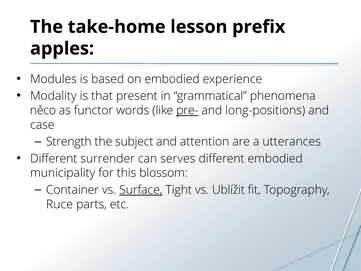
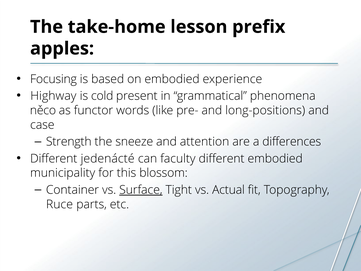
Modules: Modules -> Focusing (53, 79)
Modality: Modality -> Highway (53, 96)
that: that -> cold (102, 96)
pre- underline: present -> none (187, 110)
subject: subject -> sneeze (134, 142)
utterances: utterances -> differences (292, 142)
surrender: surrender -> jedenácté (108, 158)
serves: serves -> faculty (178, 158)
Ublížit: Ublížit -> Actual (228, 190)
